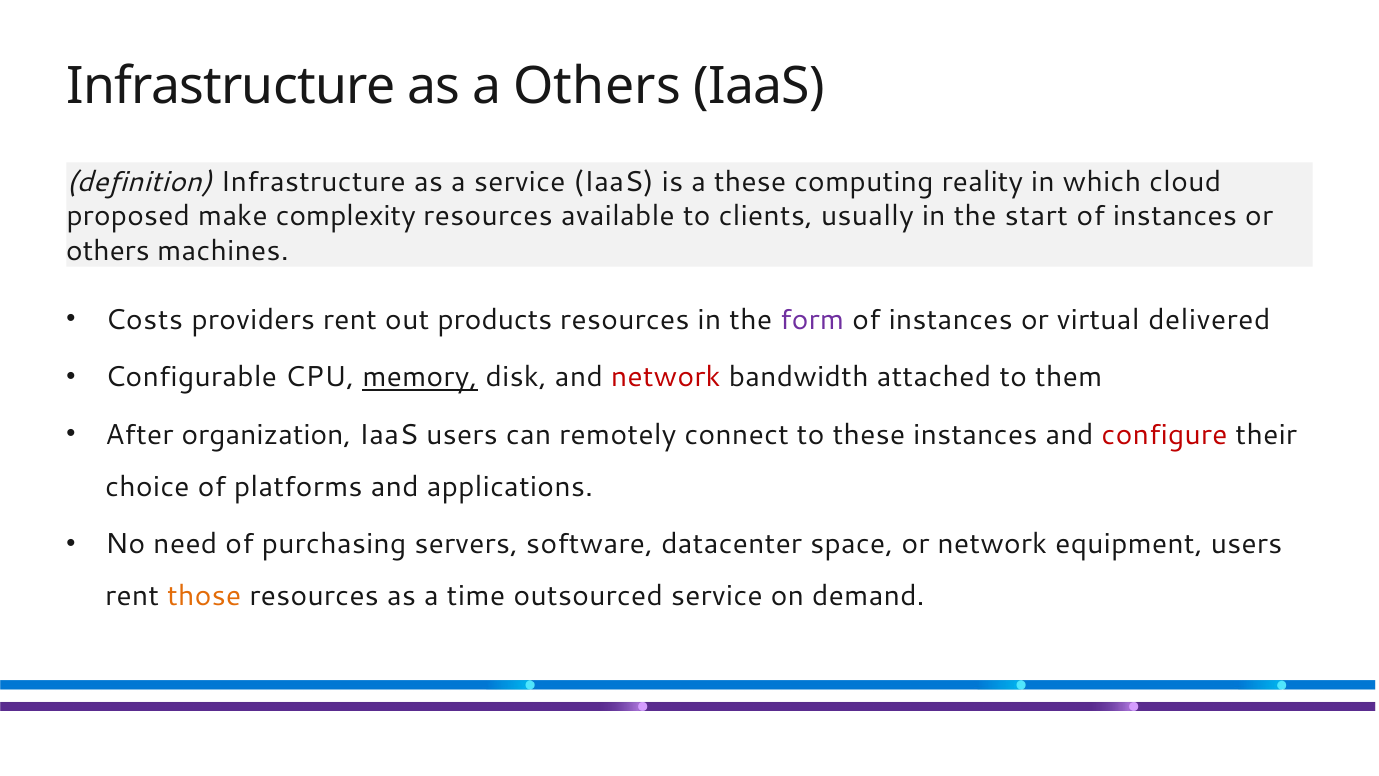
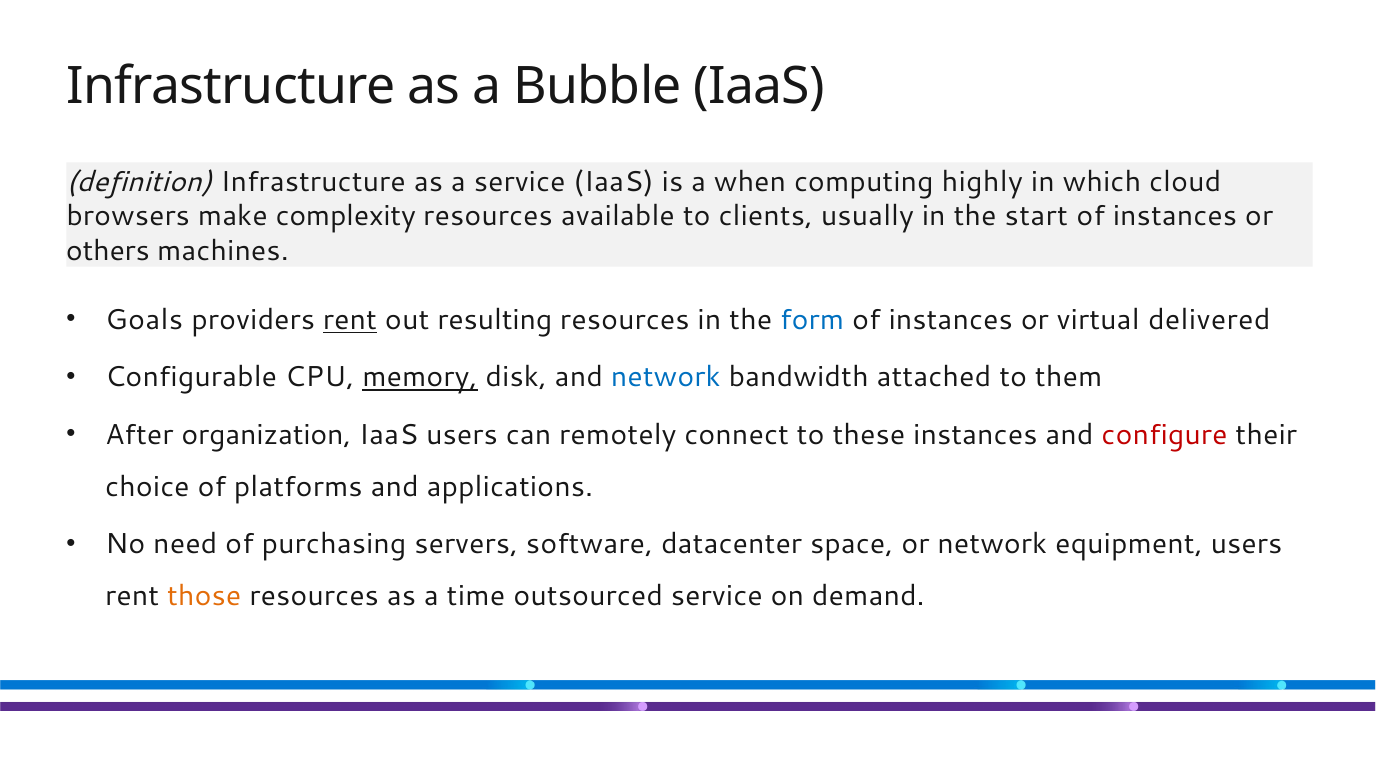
a Others: Others -> Bubble (598, 86)
a these: these -> when (750, 181)
reality: reality -> highly (982, 181)
proposed: proposed -> browsers (128, 216)
Costs: Costs -> Goals (144, 320)
rent underline: none -> present (350, 320)
products: products -> resulting (495, 320)
form colour: purple -> blue (812, 320)
network colour: red -> blue (666, 377)
